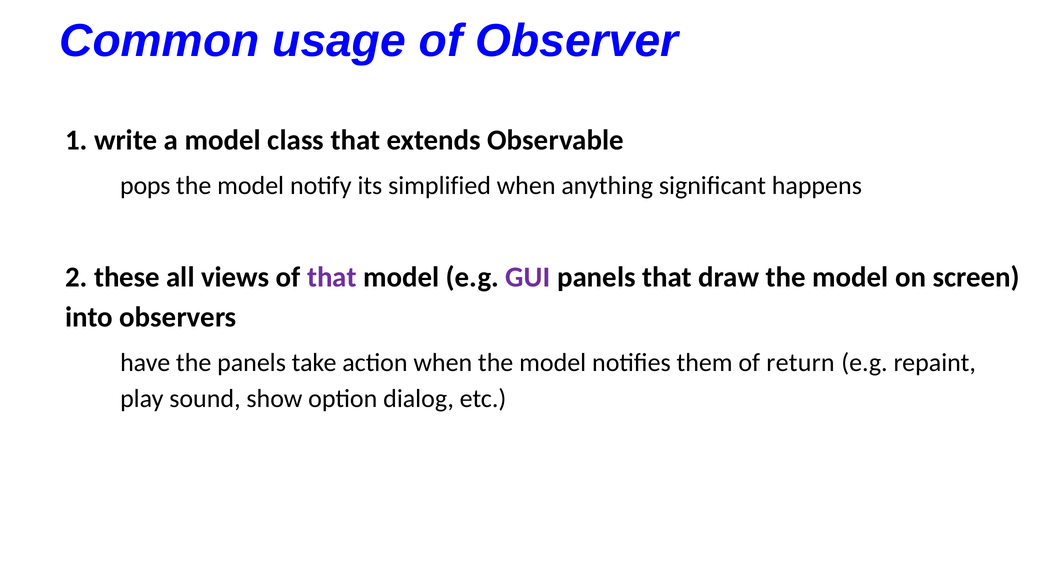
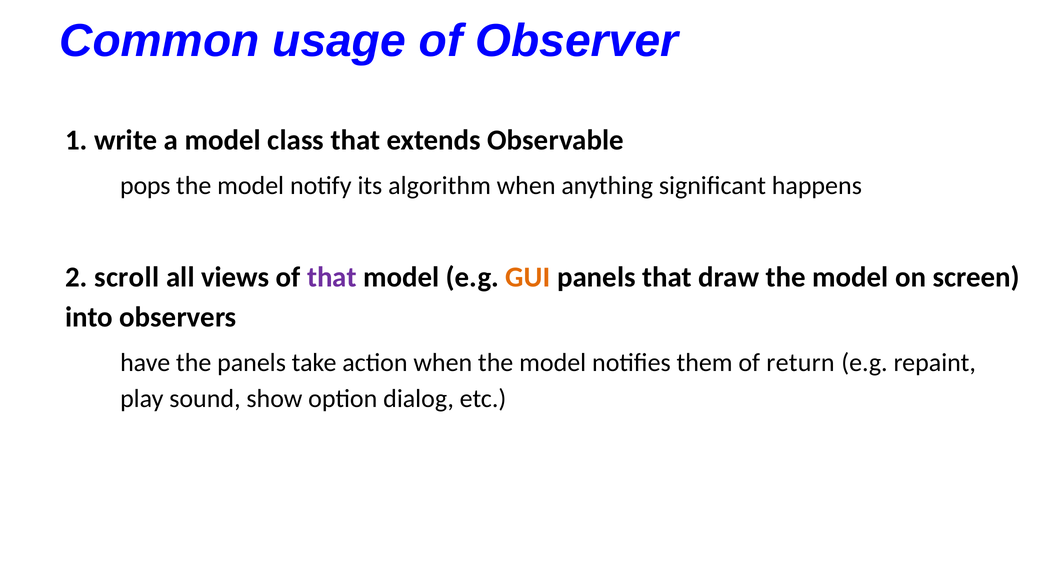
simplified: simplified -> algorithm (440, 186)
these: these -> scroll (127, 277)
GUI colour: purple -> orange (528, 277)
